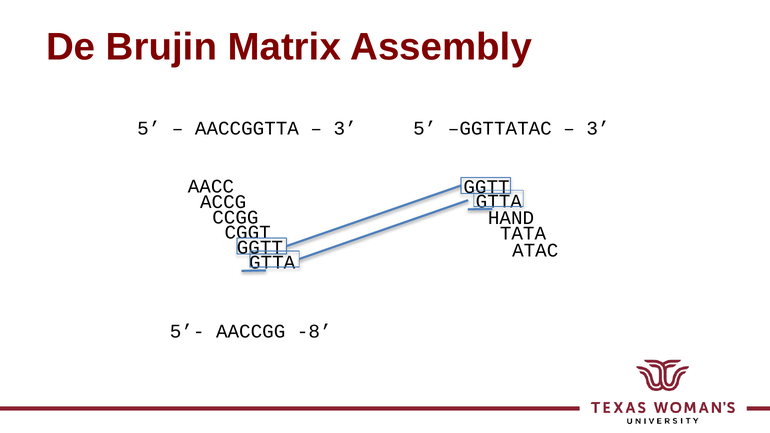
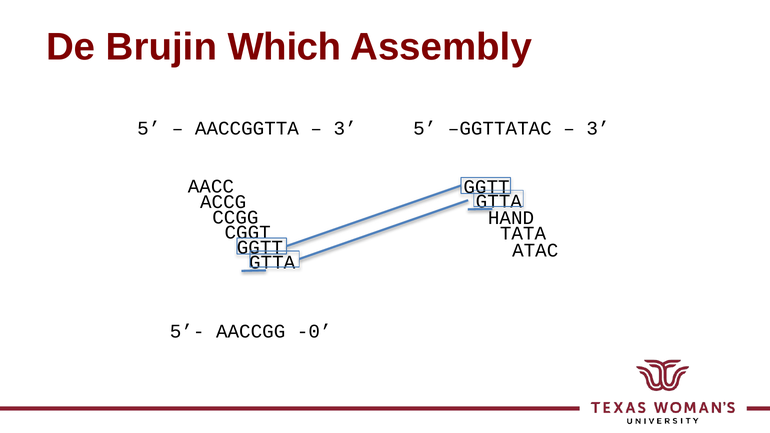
Matrix: Matrix -> Which (284, 47)
-8: -8 -> -0 (314, 331)
